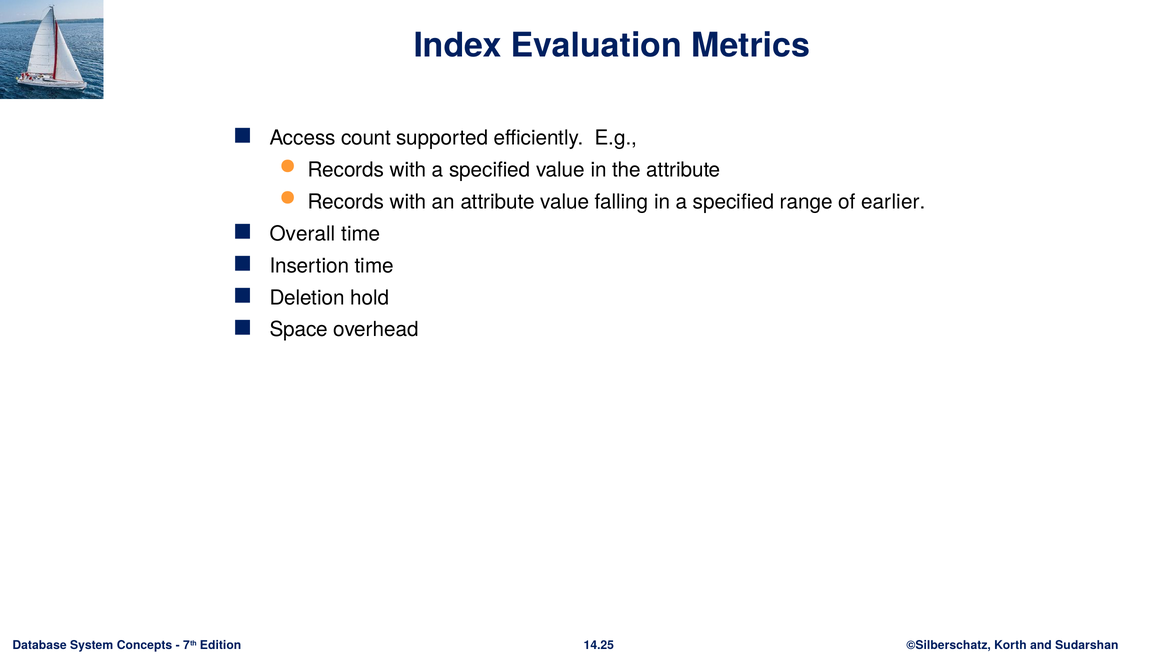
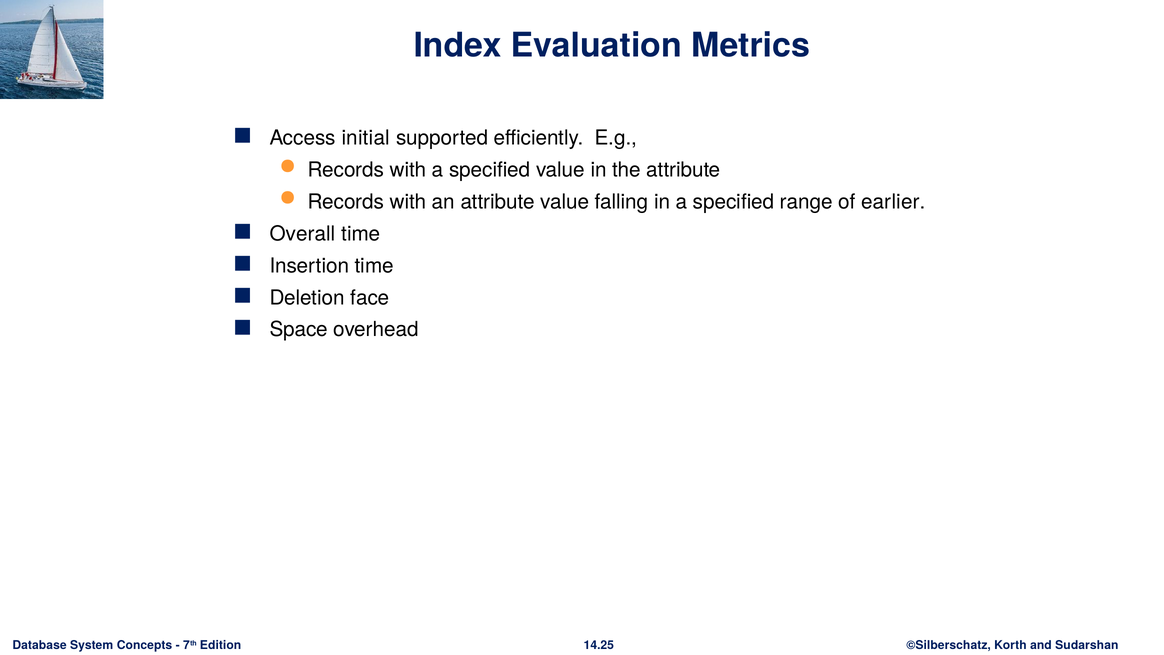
count: count -> initial (366, 138)
hold: hold -> face (370, 298)
